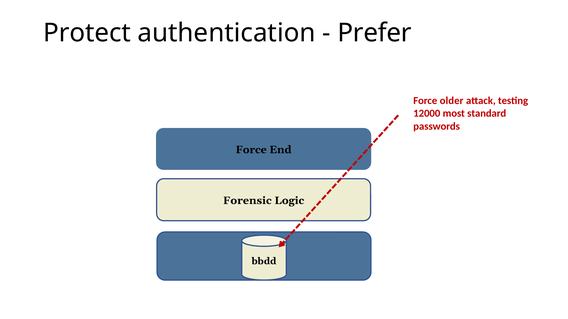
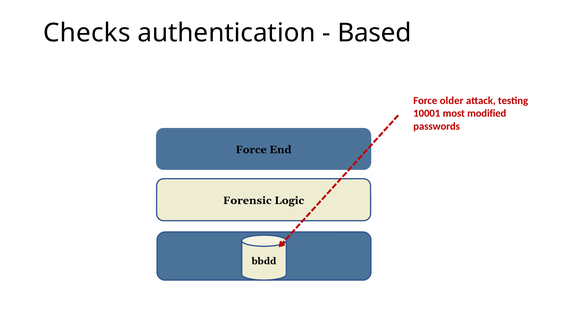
Protect: Protect -> Checks (87, 33)
Prefer: Prefer -> Based (374, 33)
12000: 12000 -> 10001 (427, 114)
standard: standard -> modified (487, 114)
